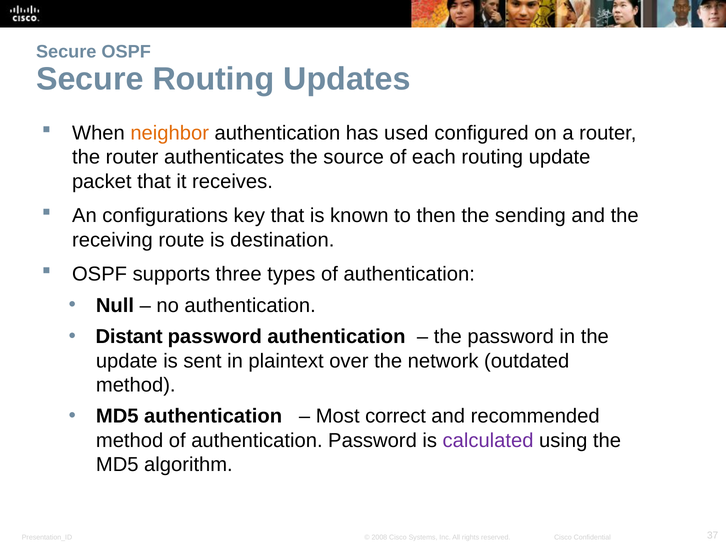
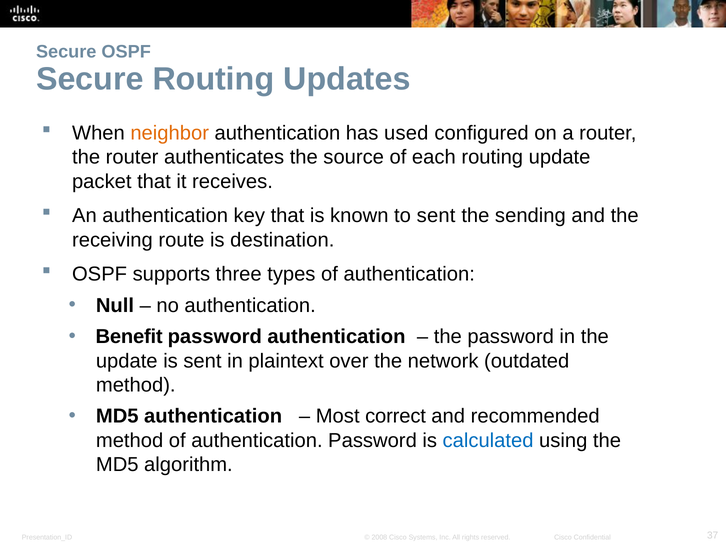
An configurations: configurations -> authentication (165, 216)
to then: then -> sent (436, 216)
Distant: Distant -> Benefit (129, 337)
calculated colour: purple -> blue (488, 441)
